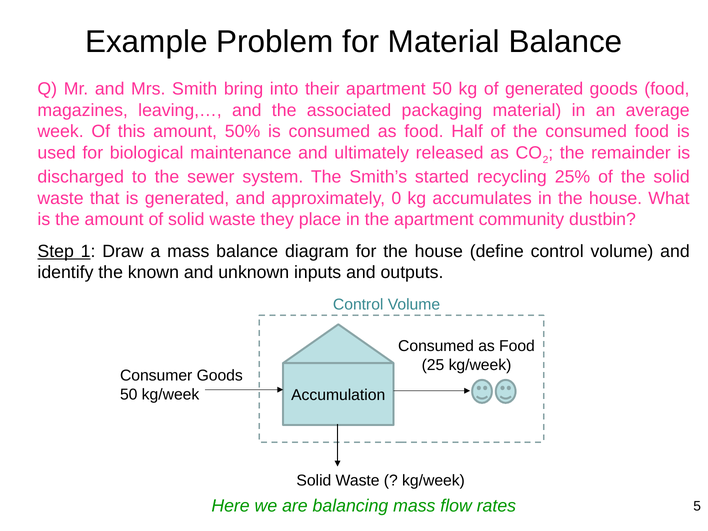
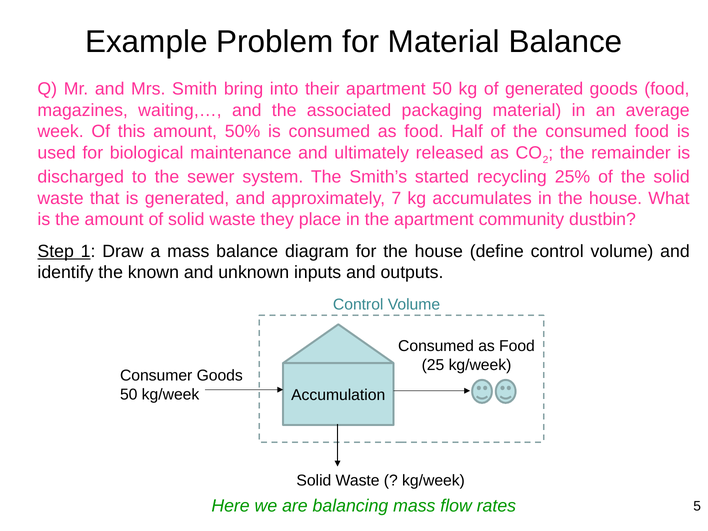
leaving,…: leaving,… -> waiting,… (180, 110)
0: 0 -> 7 (396, 198)
